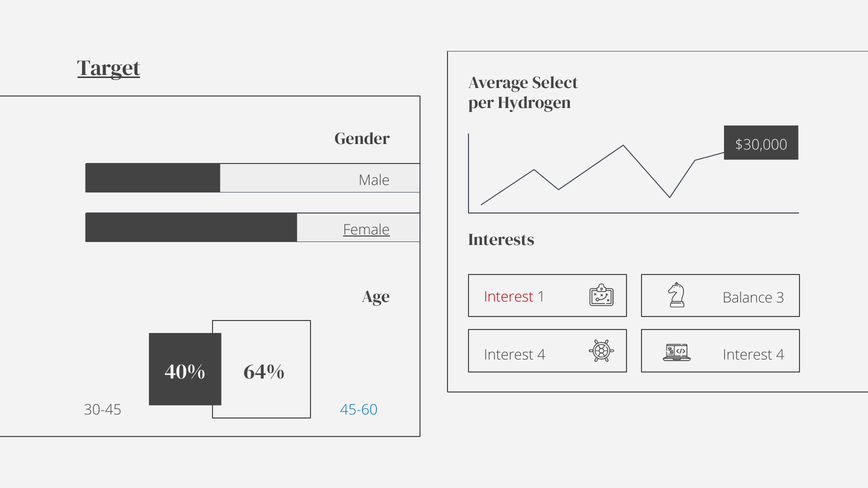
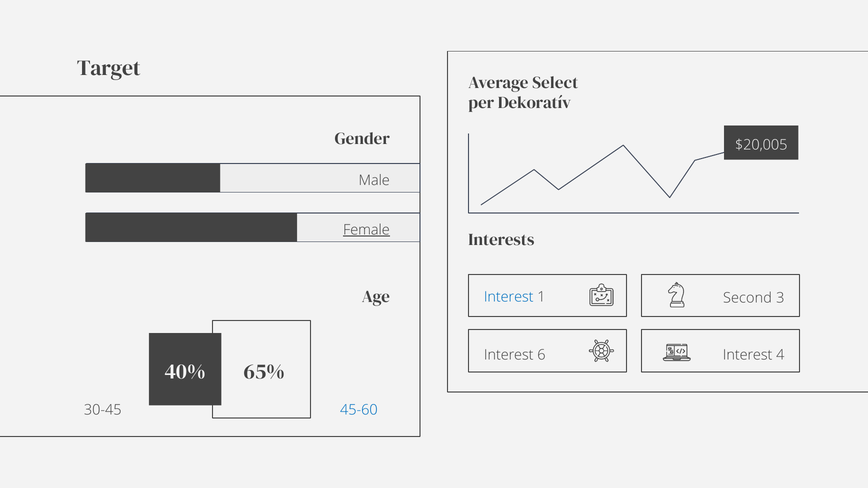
Target underline: present -> none (109, 68)
Hydrogen: Hydrogen -> Dekoratív (534, 103)
$30,000: $30,000 -> $20,005 (761, 145)
Interest colour: red -> blue (509, 297)
Balance: Balance -> Second (747, 298)
4: 4 -> 6 (541, 355)
64%: 64% -> 65% (264, 372)
